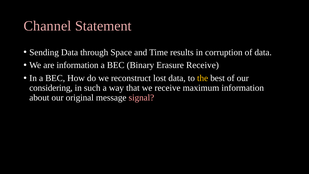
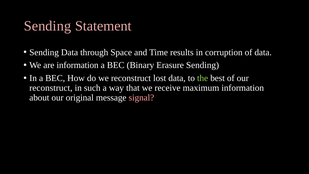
Channel: Channel -> Sending (47, 26)
Erasure Receive: Receive -> Sending (203, 65)
the colour: yellow -> light green (203, 78)
considering: considering -> reconstruct (51, 88)
